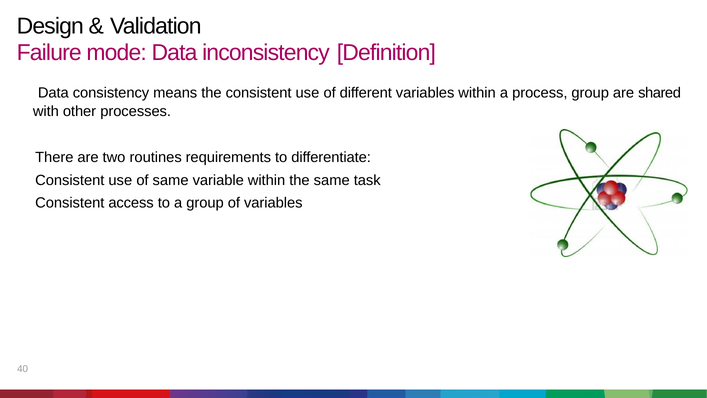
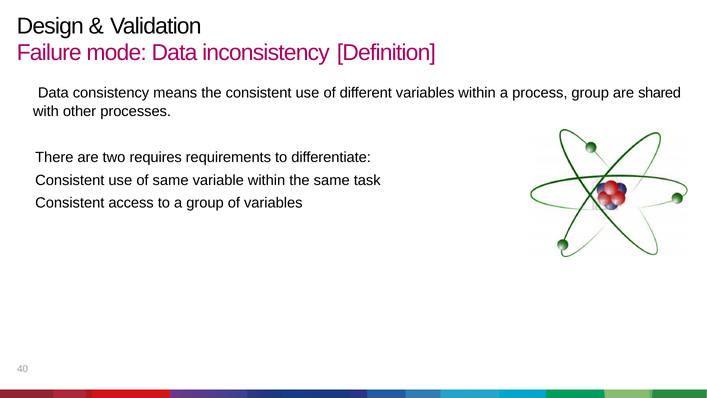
routines: routines -> requires (156, 158)
